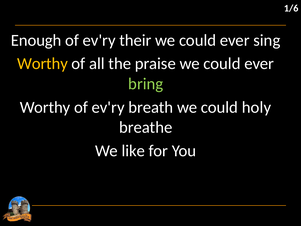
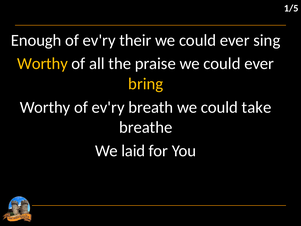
1/6: 1/6 -> 1/5 (291, 8)
bring colour: light green -> yellow (146, 84)
holy: holy -> take (257, 107)
like: like -> laid (133, 151)
